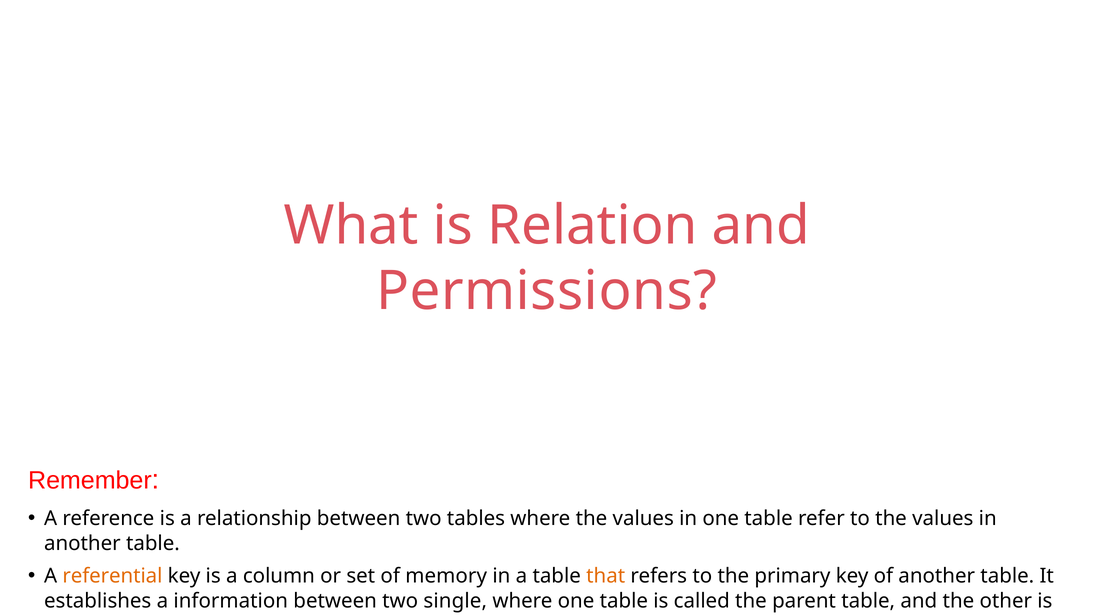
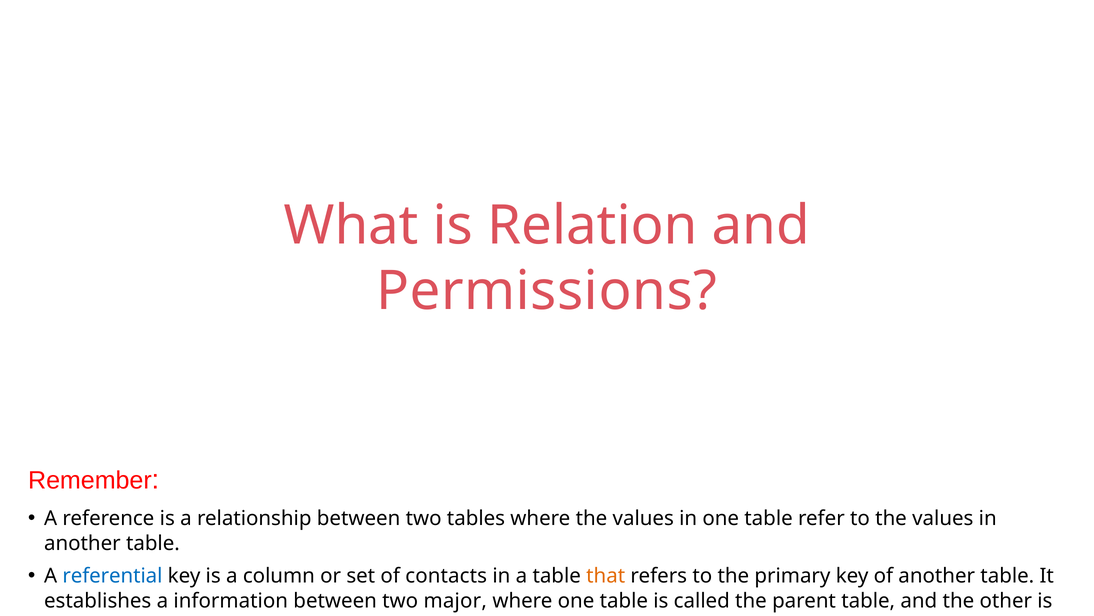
referential colour: orange -> blue (112, 576)
memory: memory -> contacts (446, 576)
single: single -> major (455, 600)
